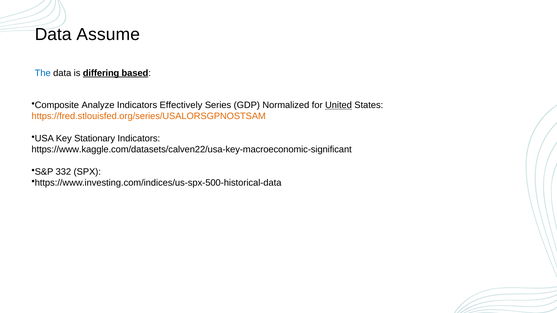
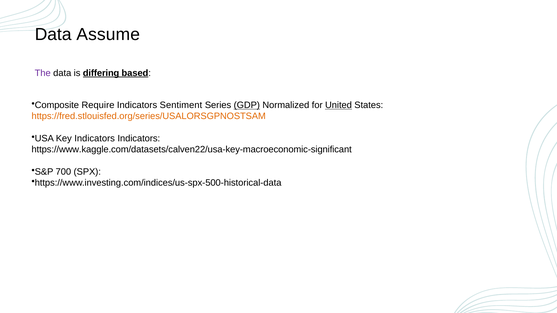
The colour: blue -> purple (43, 73)
Analyze: Analyze -> Require (98, 105)
Effectively: Effectively -> Sentiment (181, 105)
GDP underline: none -> present (247, 105)
Key Stationary: Stationary -> Indicators (95, 139)
332: 332 -> 700 (63, 172)
